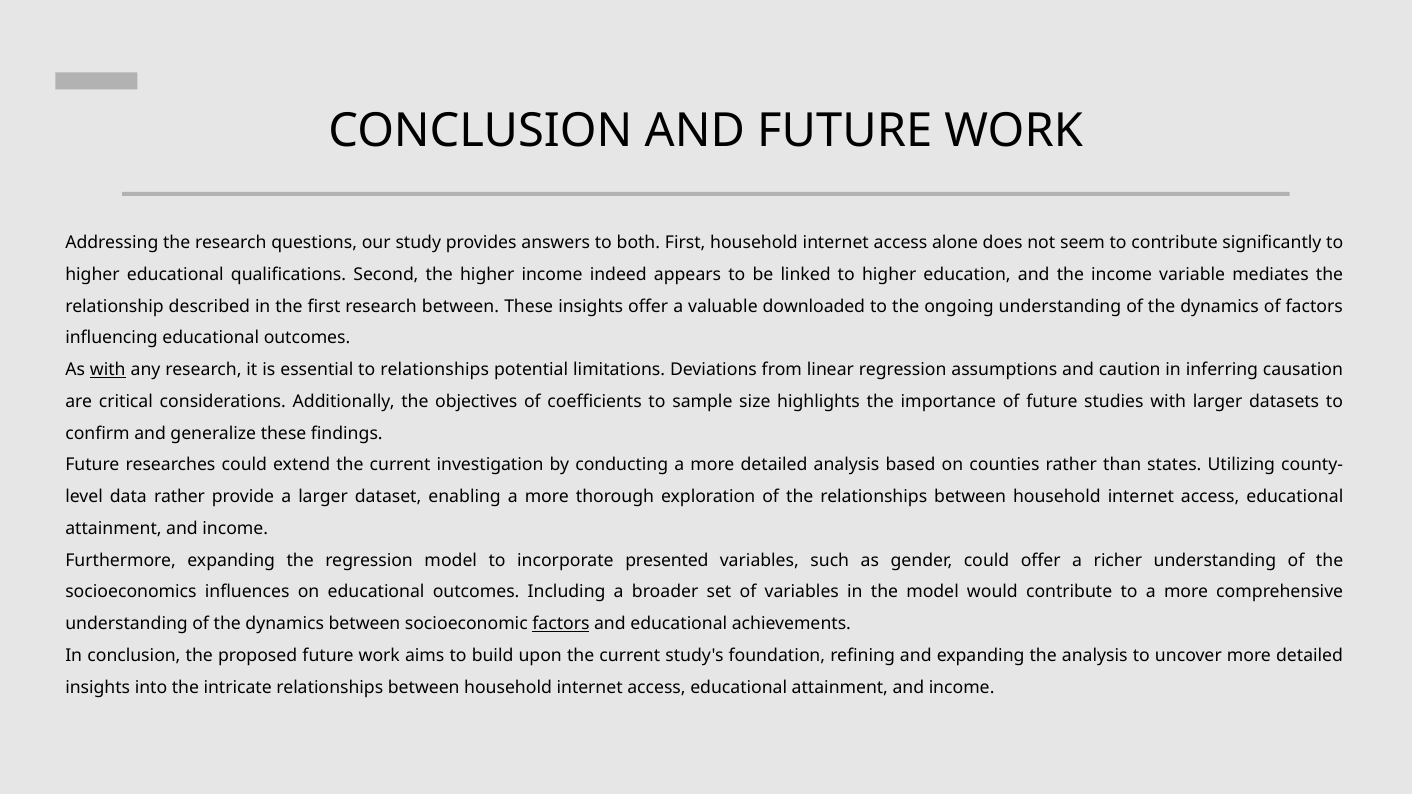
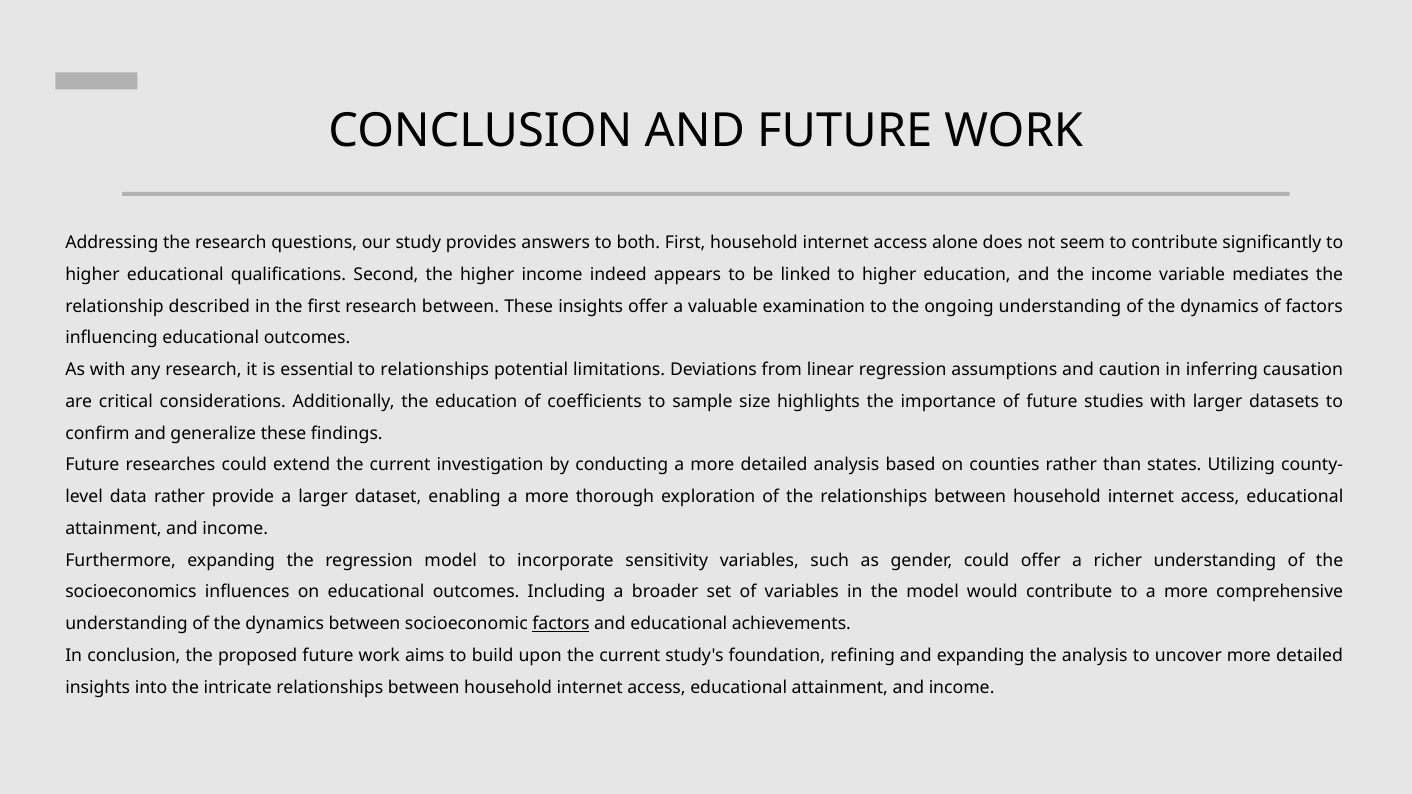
downloaded: downloaded -> examination (814, 306)
with underline: present -> none (108, 370)
the objectives: objectives -> education (476, 402)
presented: presented -> sensitivity (667, 560)
